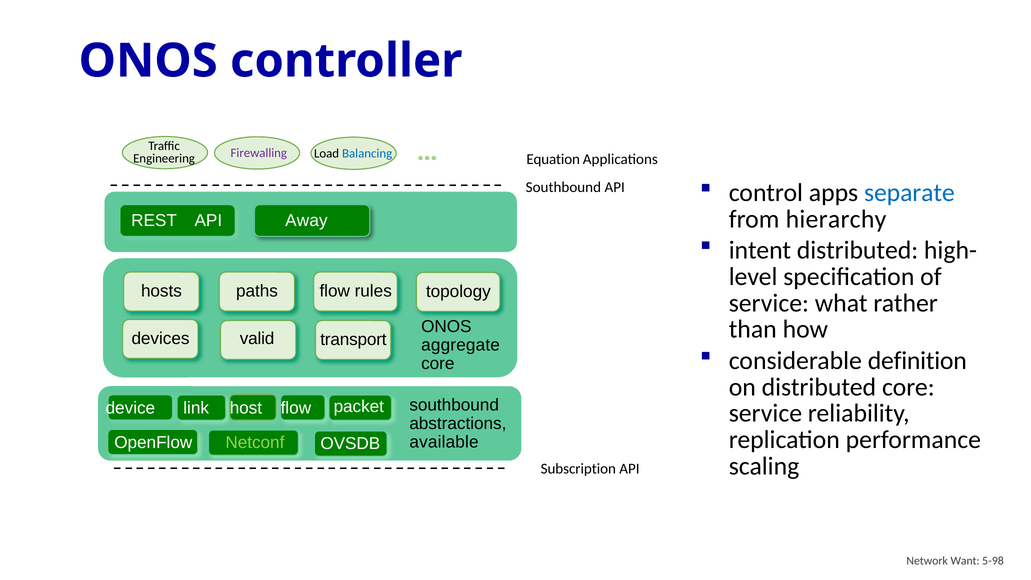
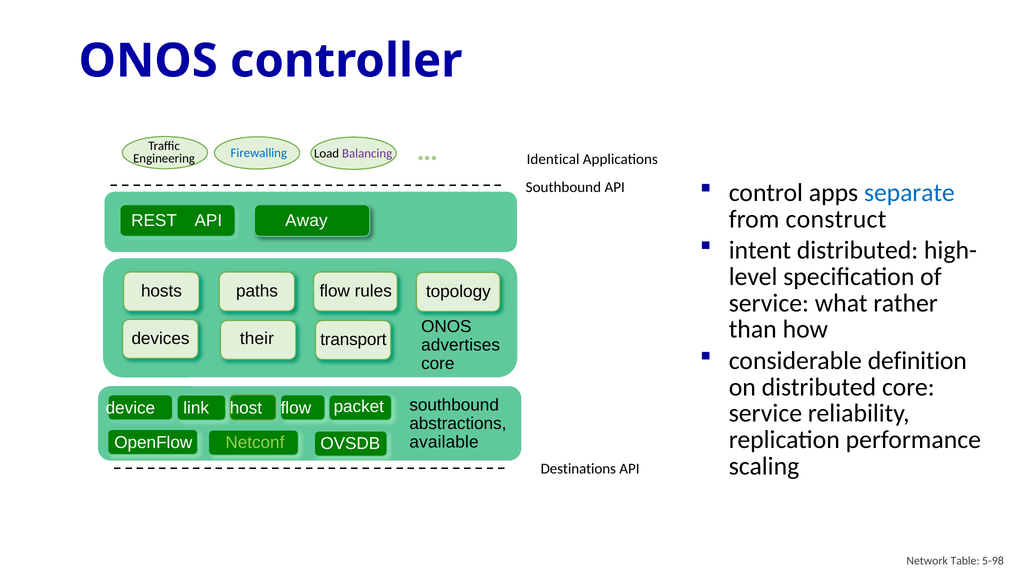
Firewalling colour: purple -> blue (259, 153)
Balancing colour: blue -> purple (367, 154)
Equation: Equation -> Identical (553, 159)
hierarchy: hierarchy -> construct (836, 219)
valid: valid -> their (257, 338)
aggregate: aggregate -> advertises (461, 345)
Subscription: Subscription -> Destinations (578, 469)
Want: Want -> Table (965, 561)
